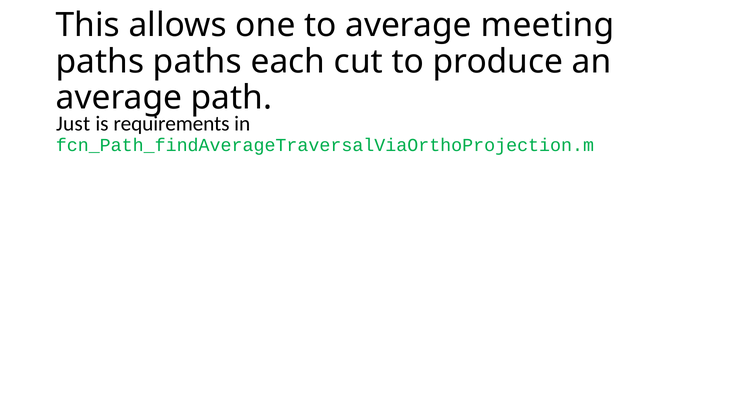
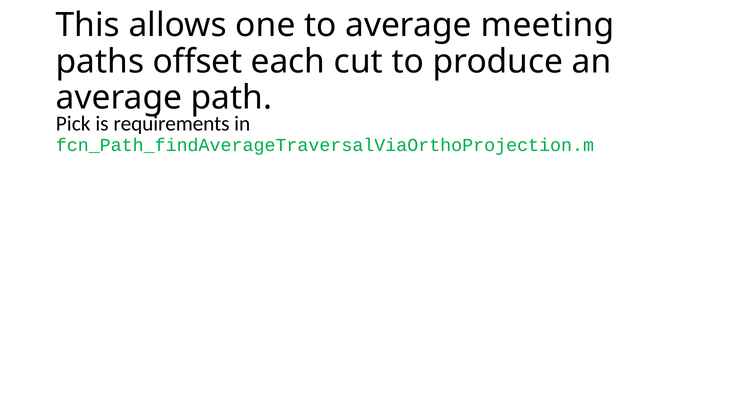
paths paths: paths -> offset (198, 61)
Just: Just -> Pick (73, 124)
